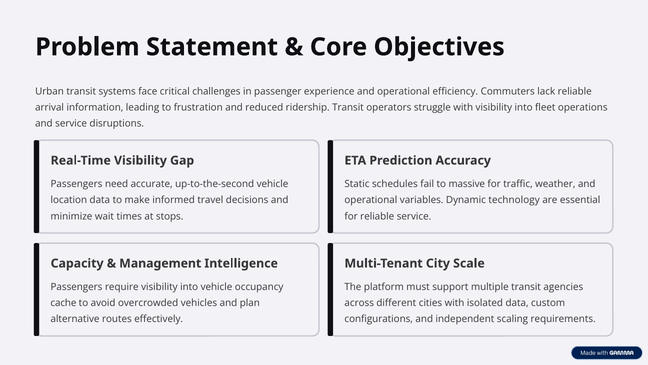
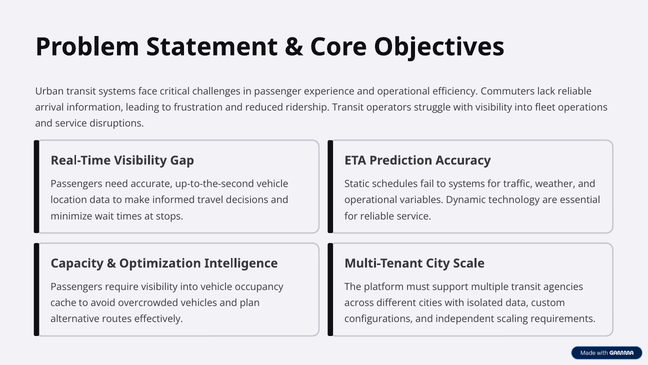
to massive: massive -> systems (467, 184)
Management: Management -> Optimization (160, 263)
